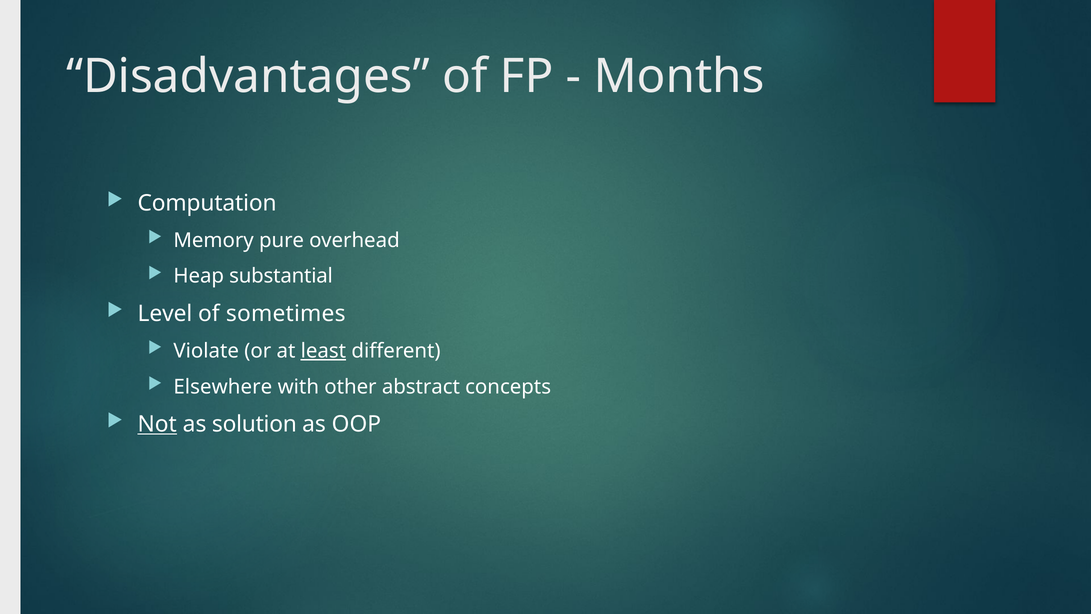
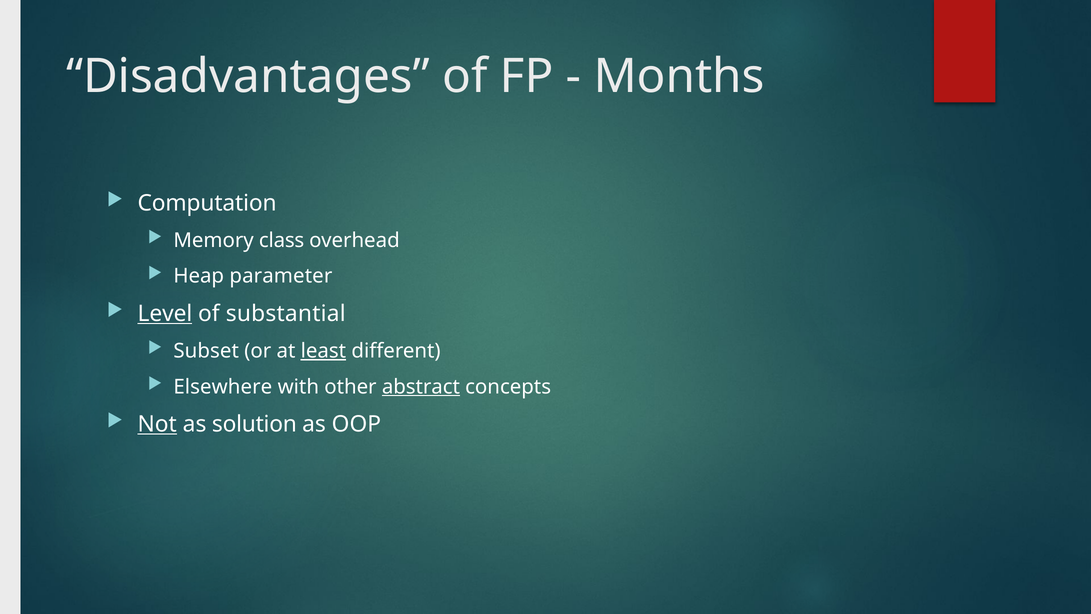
pure: pure -> class (282, 240)
substantial: substantial -> parameter (281, 276)
Level underline: none -> present (165, 314)
sometimes: sometimes -> substantial (286, 314)
Violate: Violate -> Subset (206, 351)
abstract underline: none -> present (421, 387)
